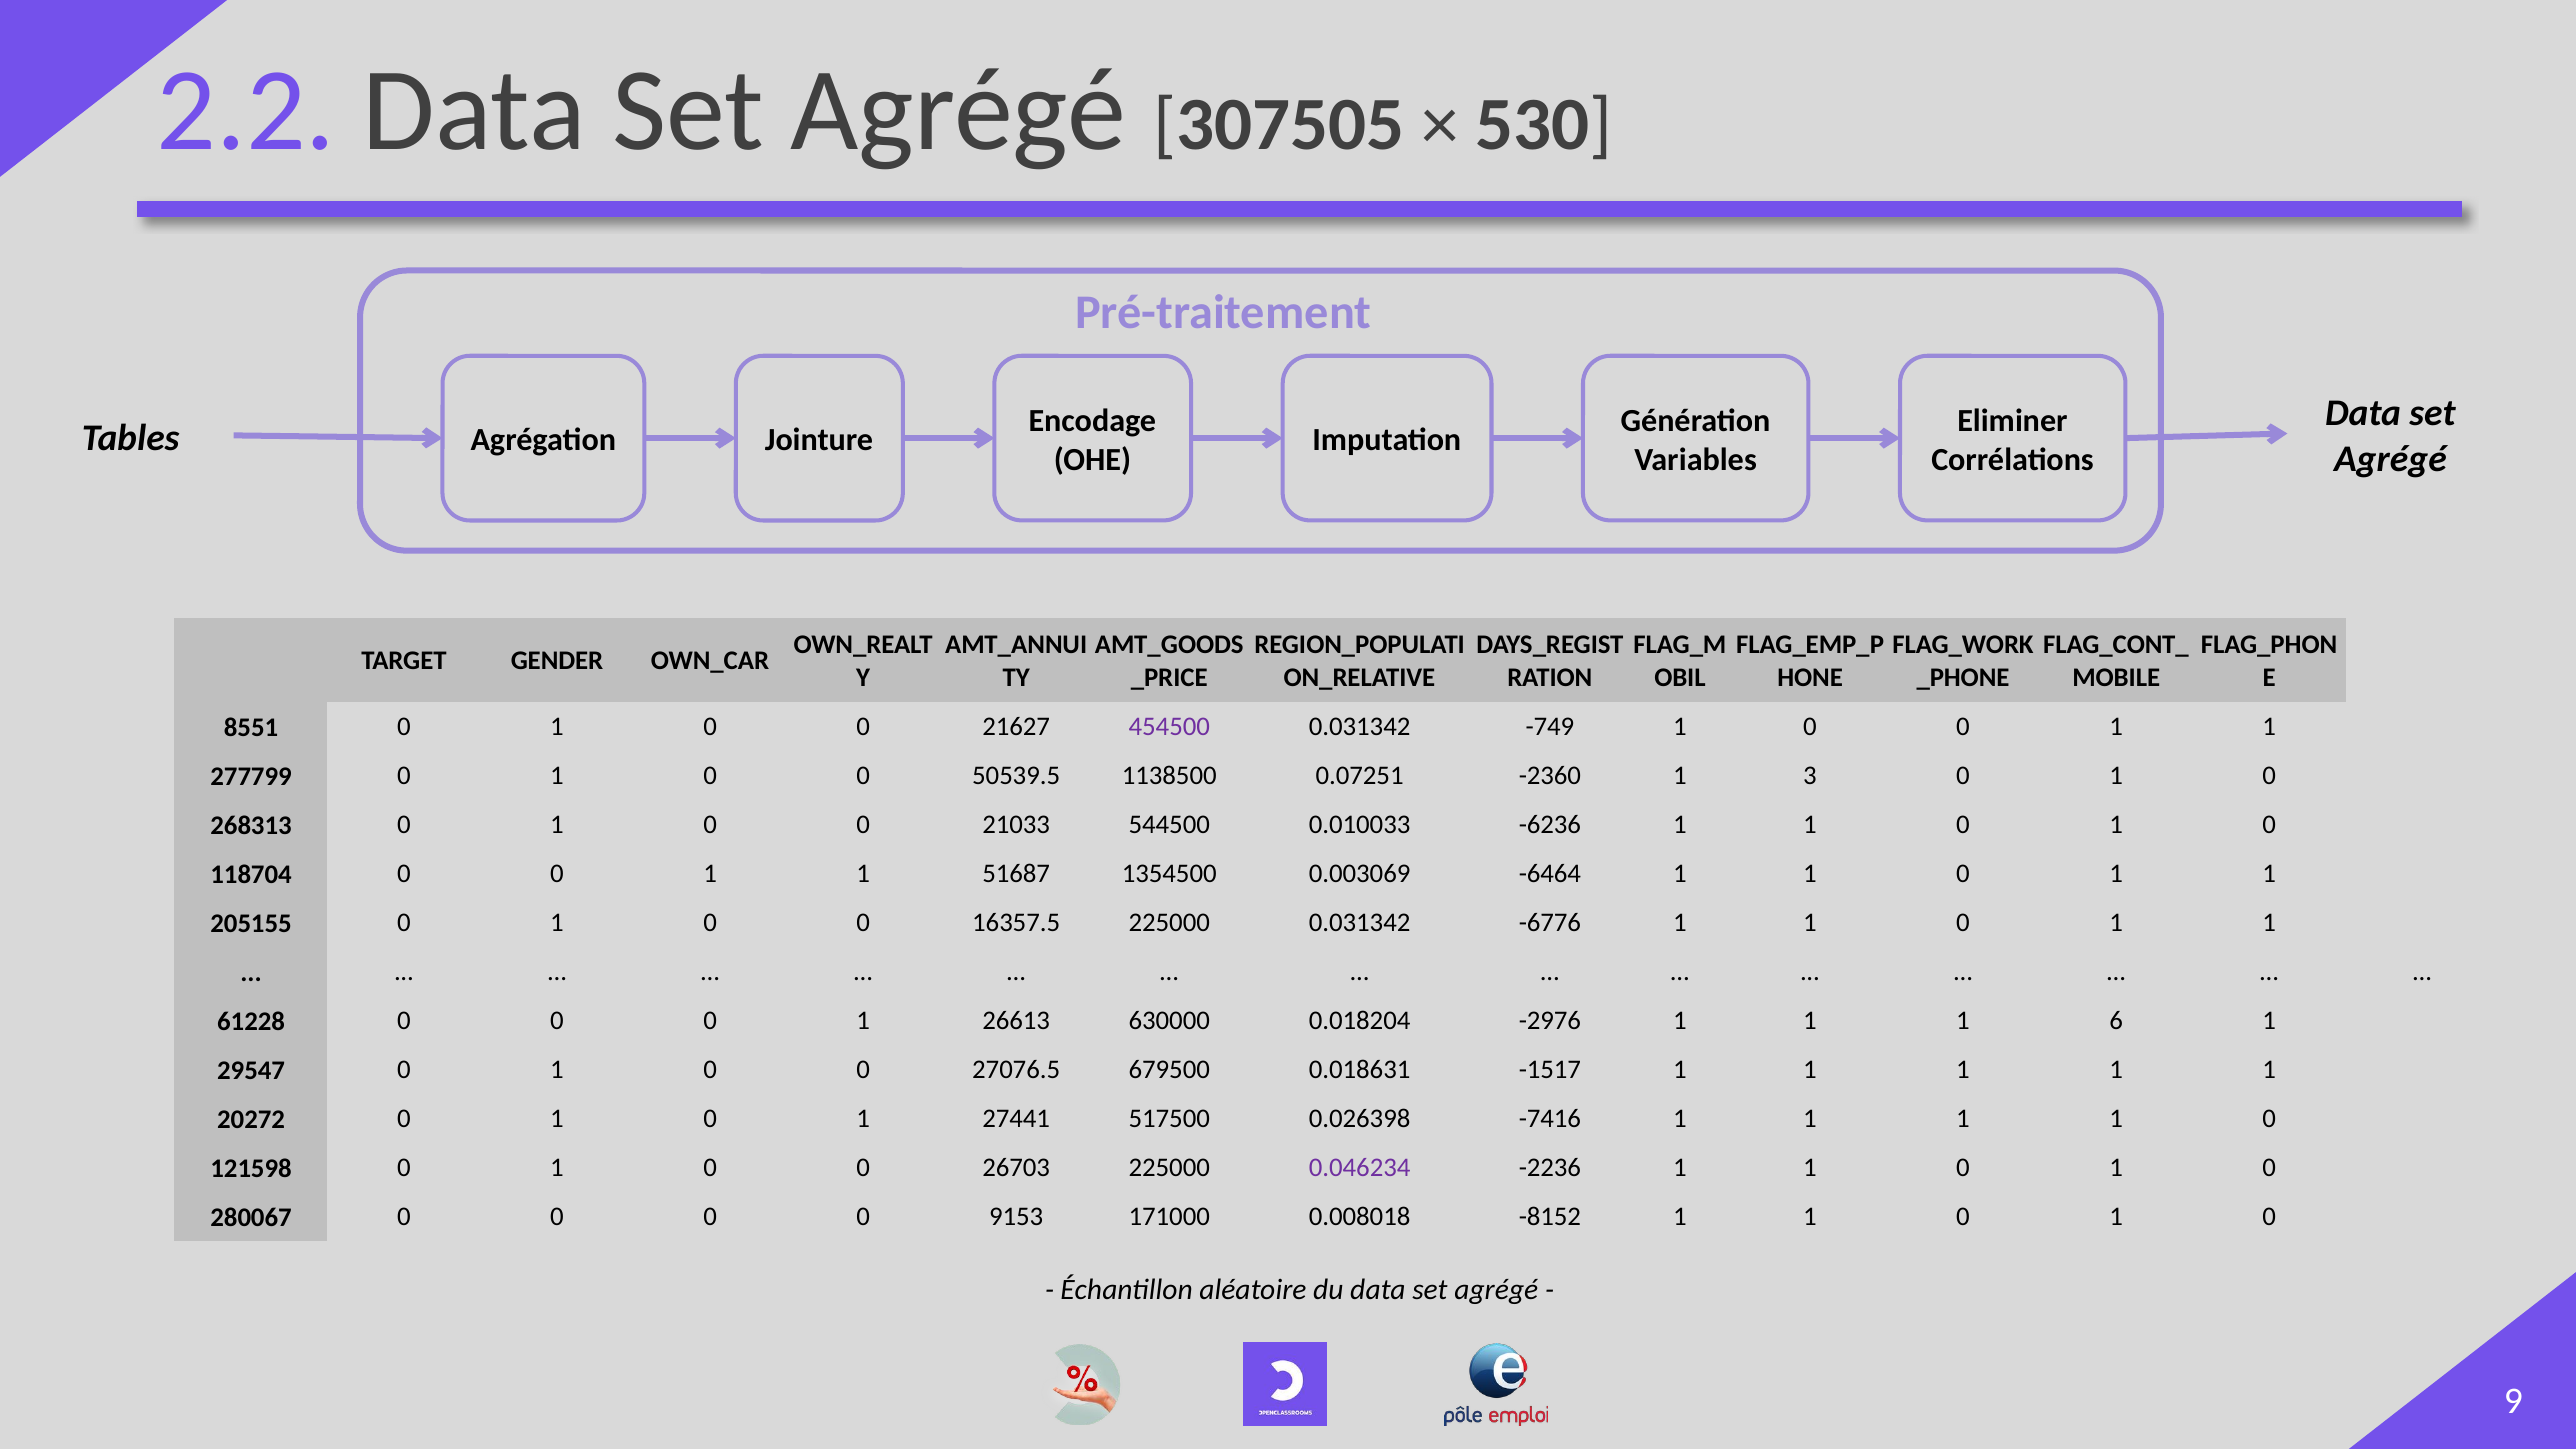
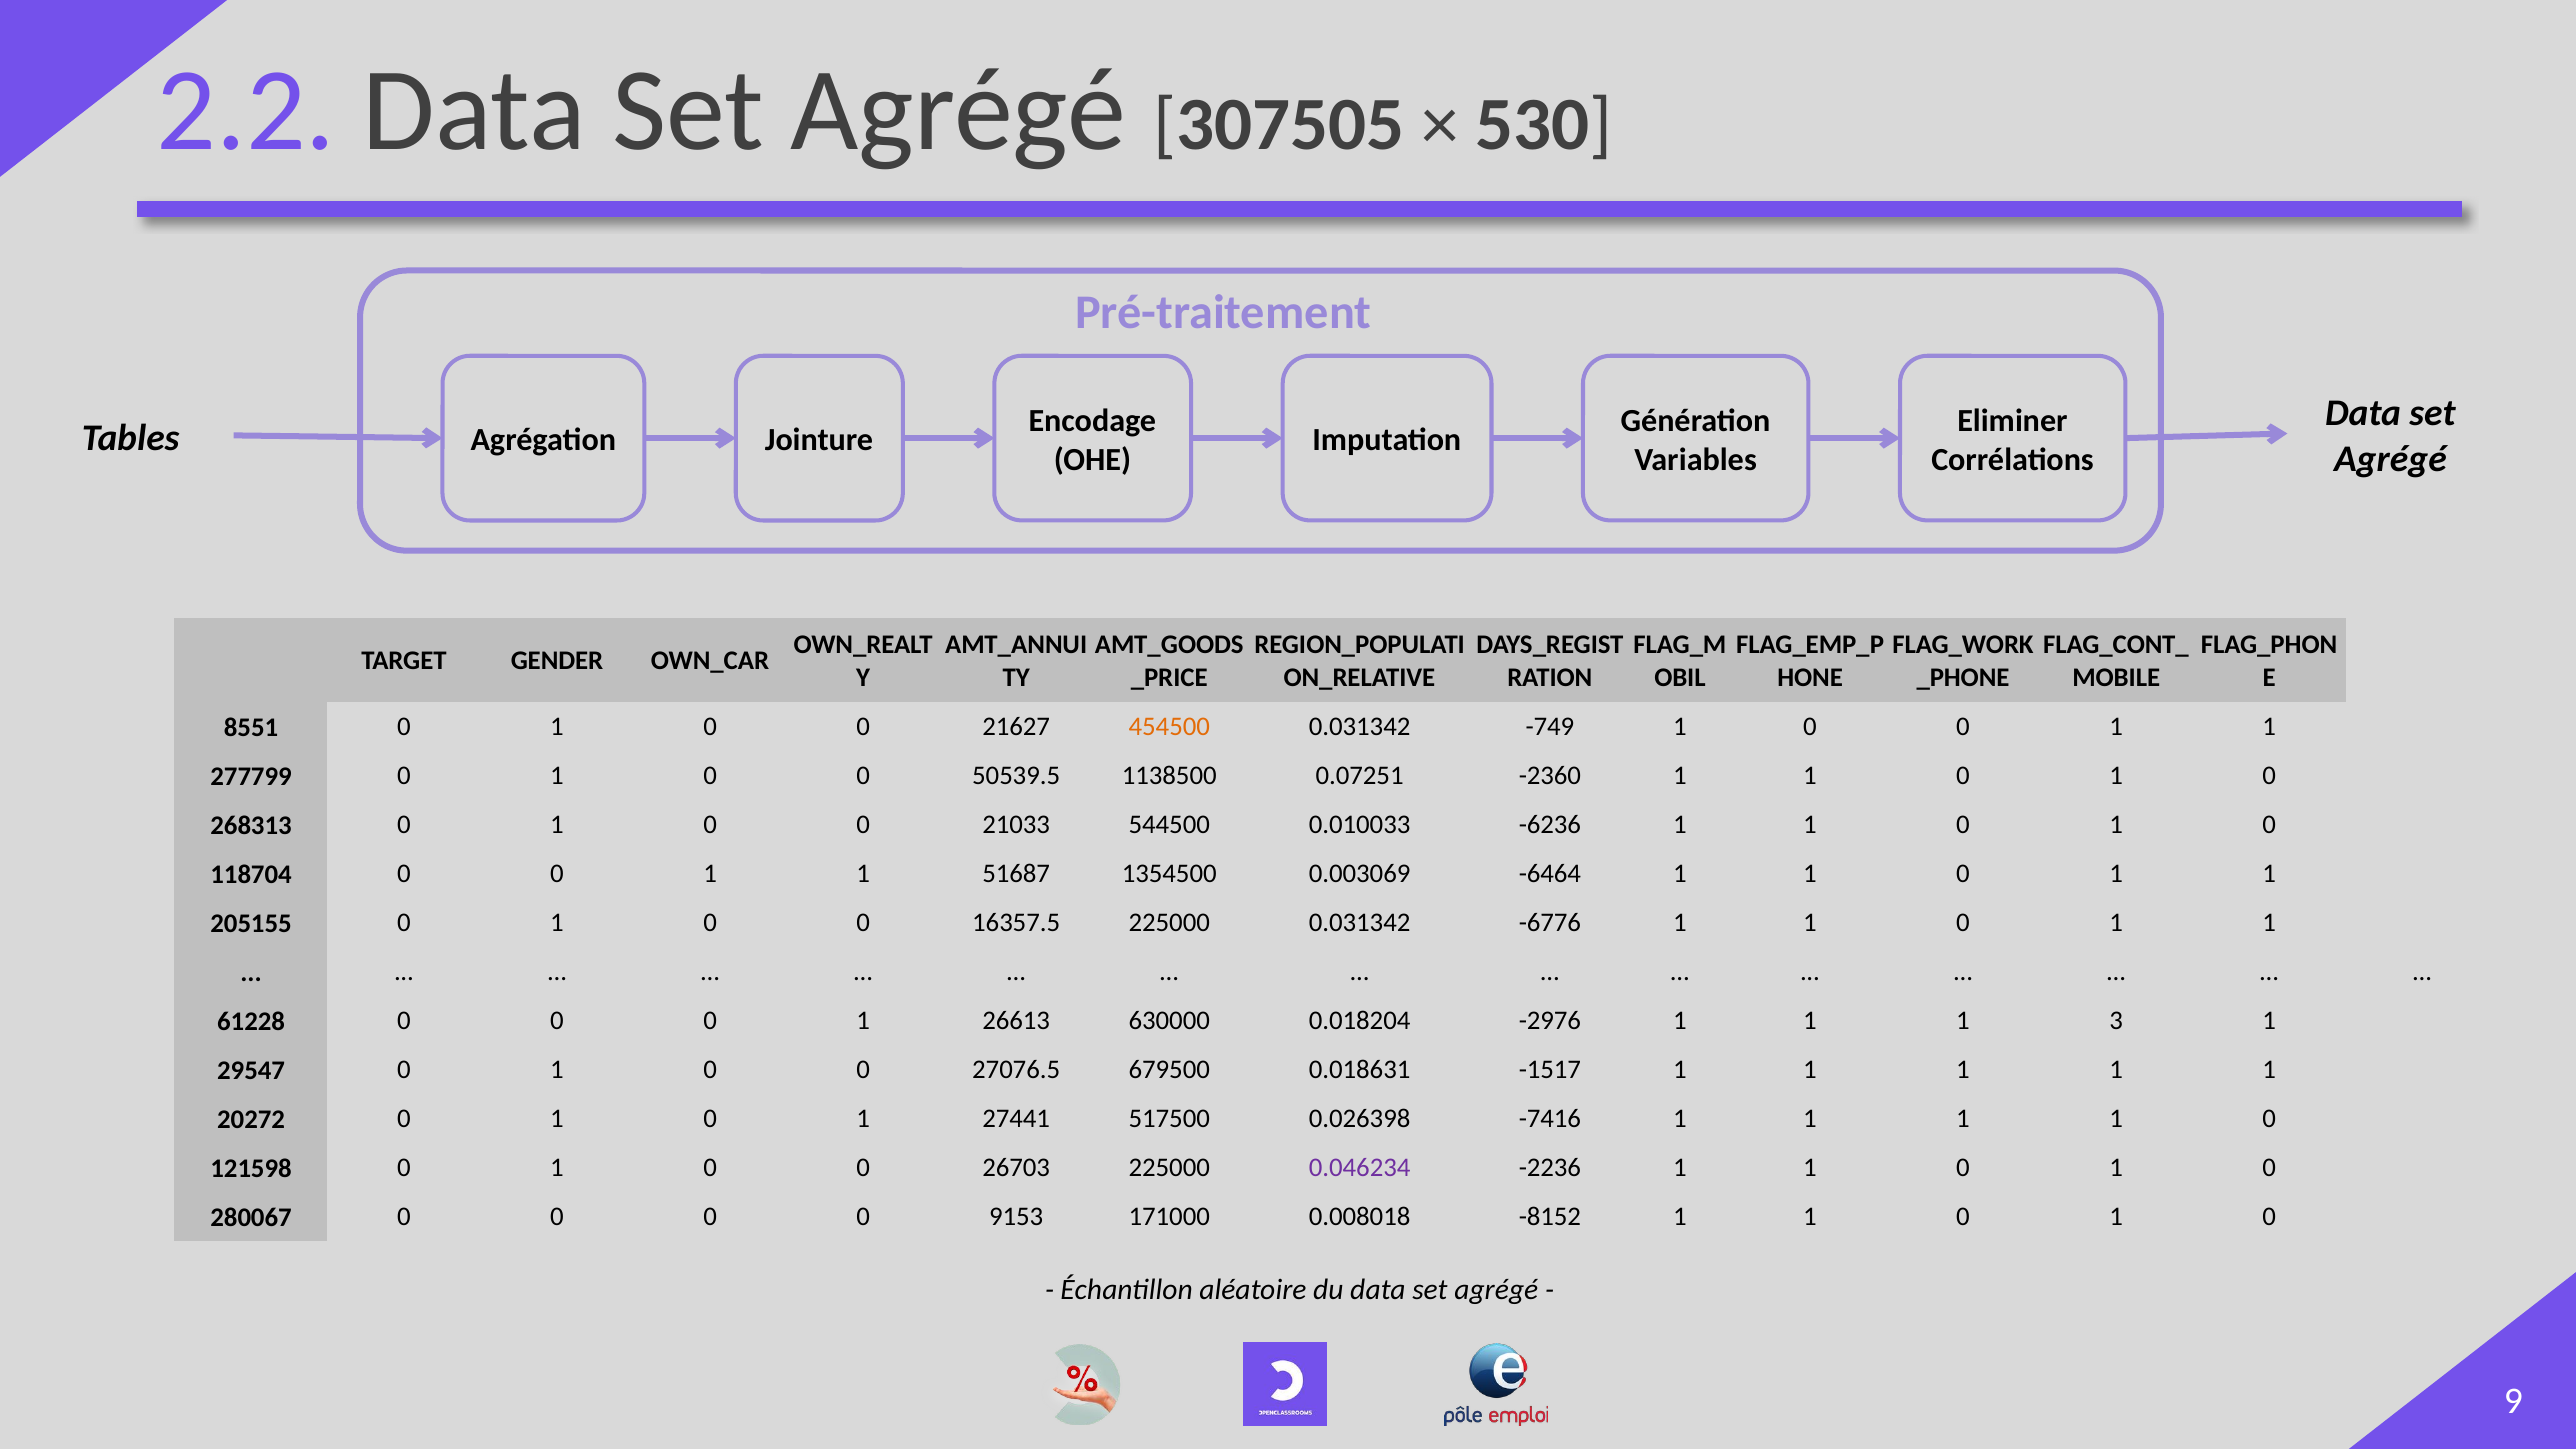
454500 colour: purple -> orange (1169, 727)
-2360 1 3: 3 -> 1 (1810, 776)
6: 6 -> 3 (2116, 1021)
